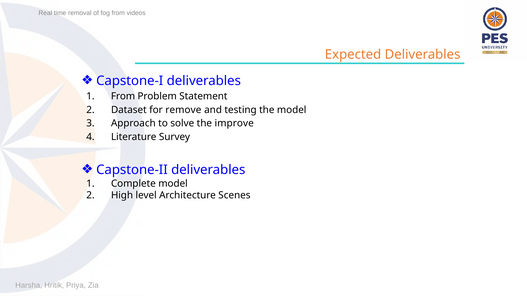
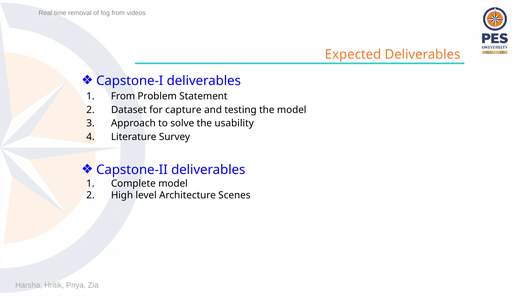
remove: remove -> capture (183, 110)
improve: improve -> usability (234, 124)
